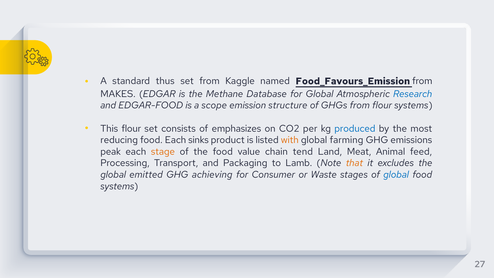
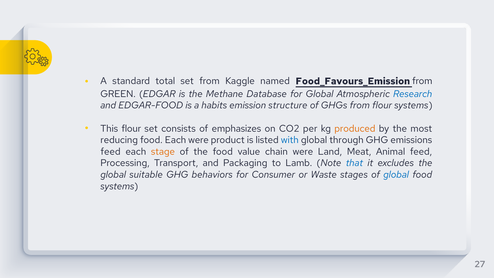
thus: thus -> total (165, 81)
MAKES: MAKES -> GREEN (118, 94)
scope: scope -> habits (214, 105)
produced colour: blue -> orange (355, 128)
Each sinks: sinks -> were (198, 140)
with colour: orange -> blue (290, 140)
farming: farming -> through (346, 140)
peak: peak -> feed (111, 152)
chain tend: tend -> were (303, 152)
that colour: orange -> blue (354, 163)
emitted: emitted -> suitable (146, 175)
achieving: achieving -> behaviors (212, 175)
